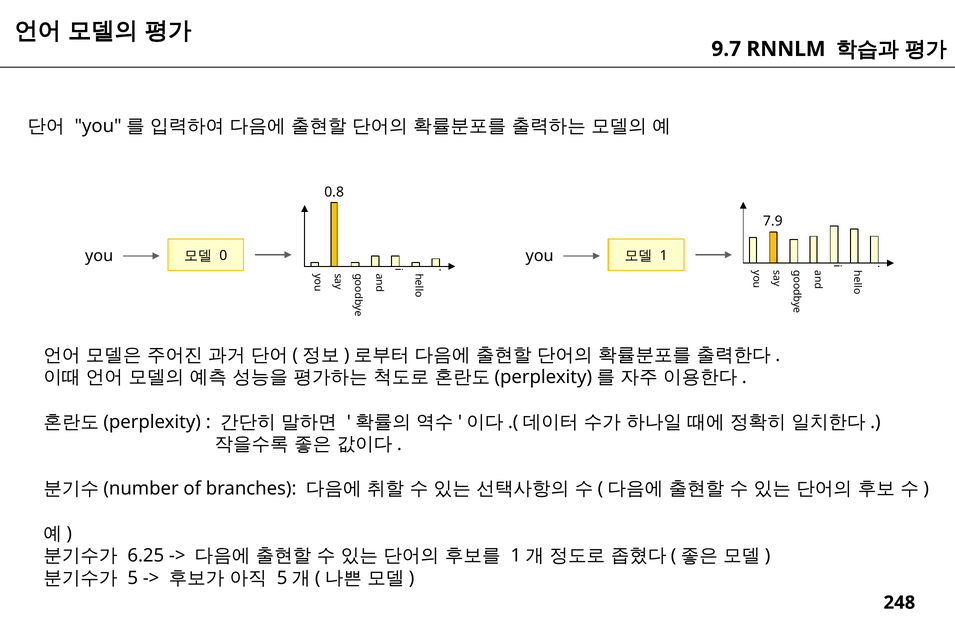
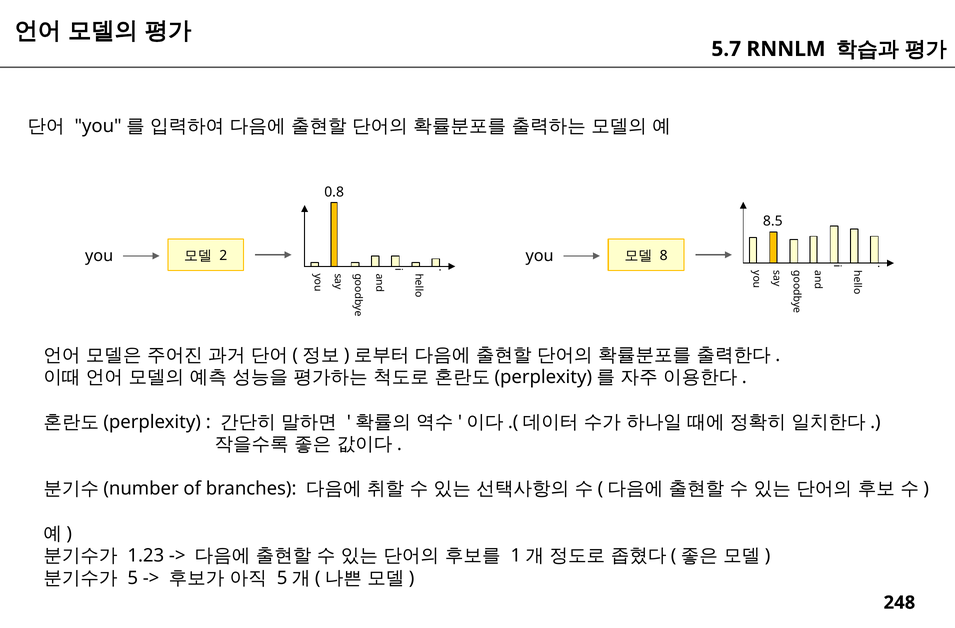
9.7: 9.7 -> 5.7 (726, 49)
7.9: 7.9 -> 8.5 (773, 221)
0: 0 -> 2 (223, 255)
1: 1 -> 8 (664, 255)
6.25: 6.25 -> 1.23 (146, 555)
